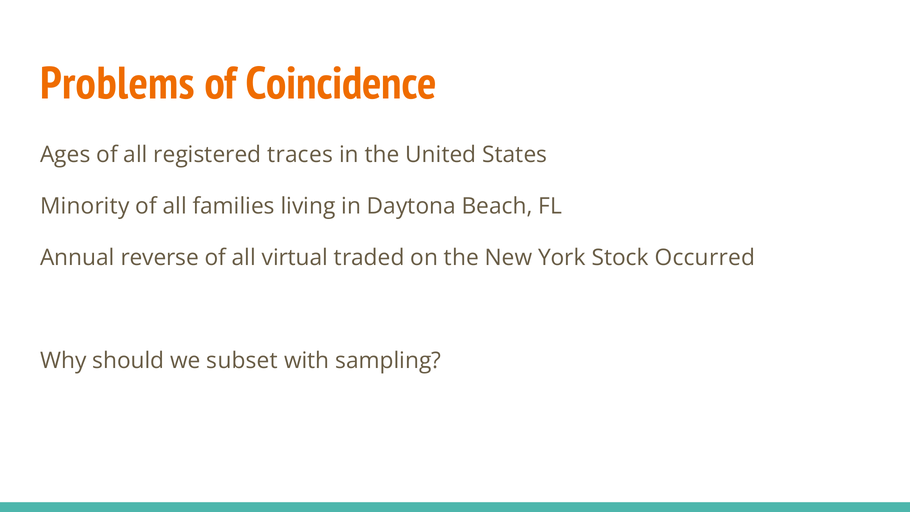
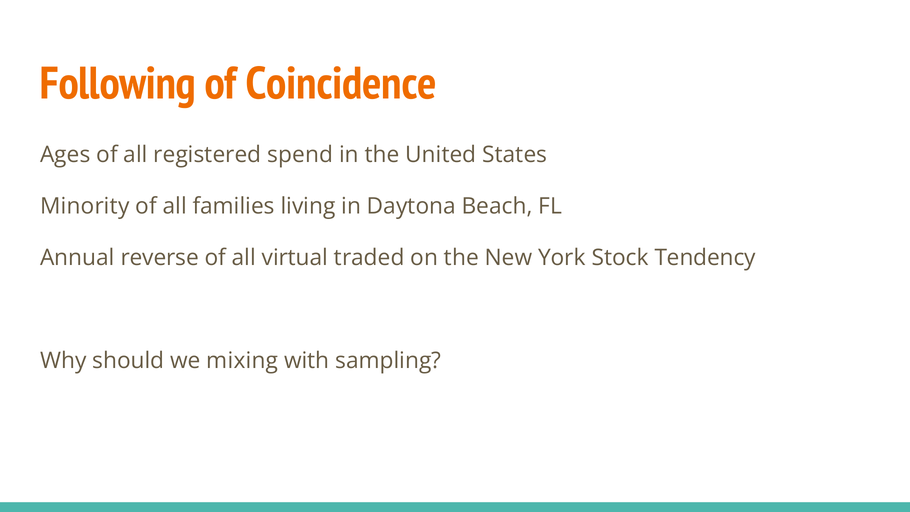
Problems: Problems -> Following (118, 84)
traces: traces -> spend (300, 154)
Occurred: Occurred -> Tendency (705, 258)
subset: subset -> mixing (242, 361)
